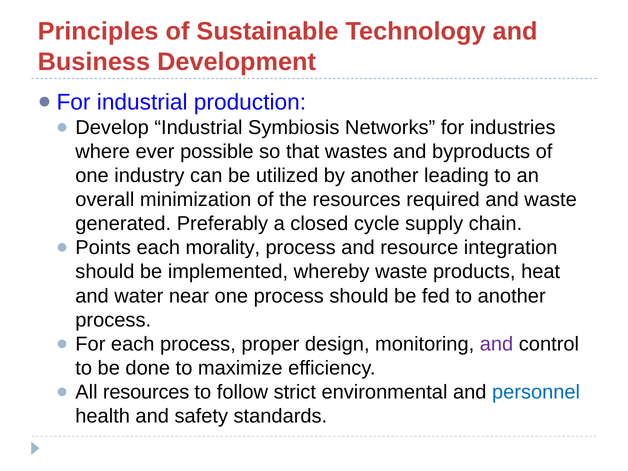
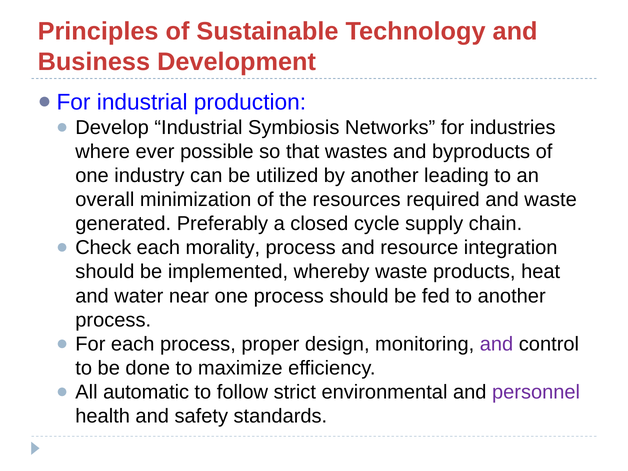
Points: Points -> Check (103, 248)
All resources: resources -> automatic (146, 392)
personnel colour: blue -> purple (536, 392)
